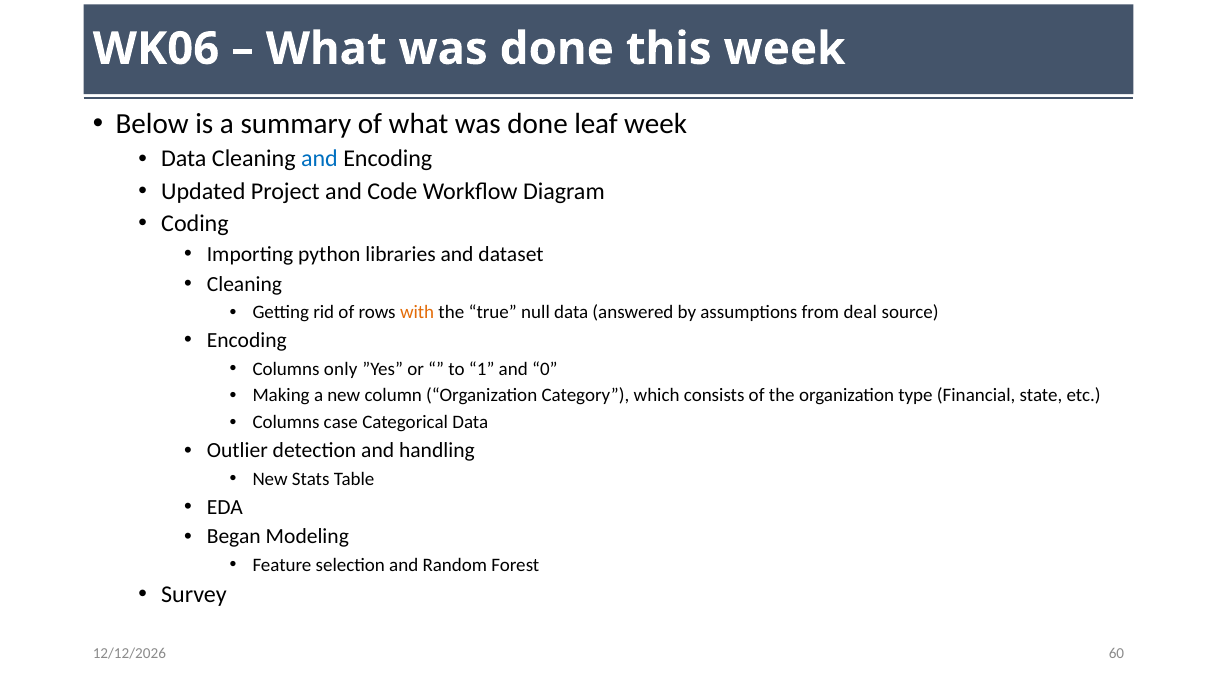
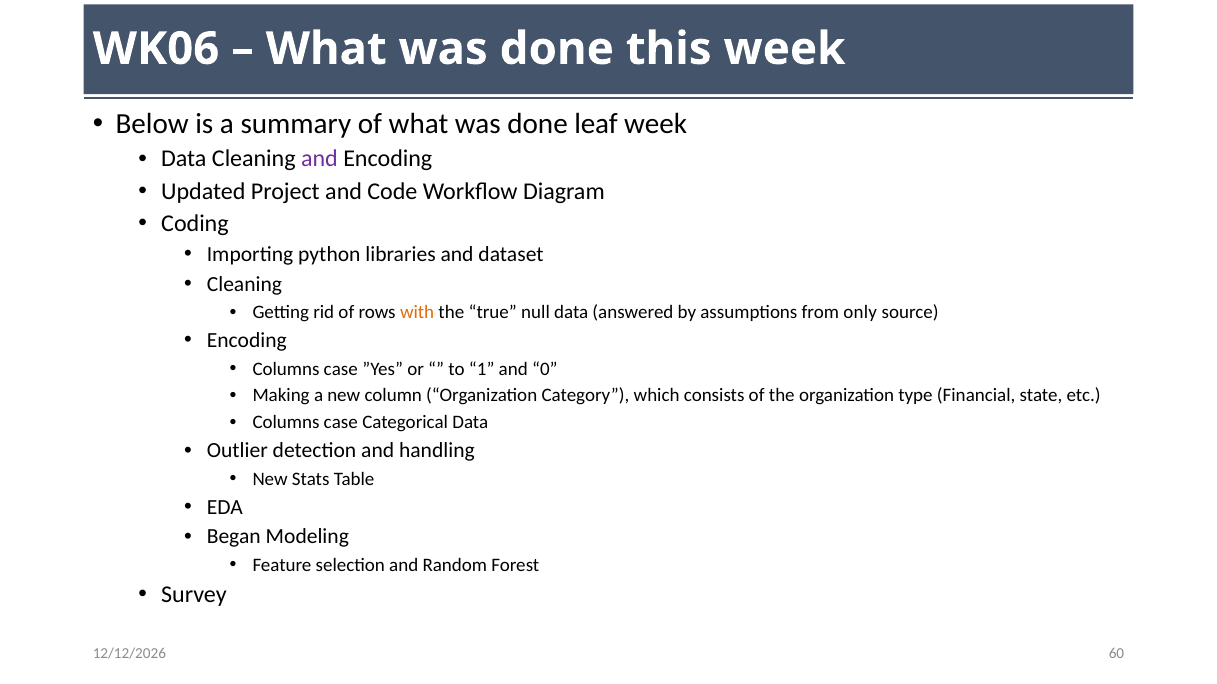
and colour: blue -> purple (319, 159)
deal: deal -> only (860, 313)
only: only -> case (341, 369)
